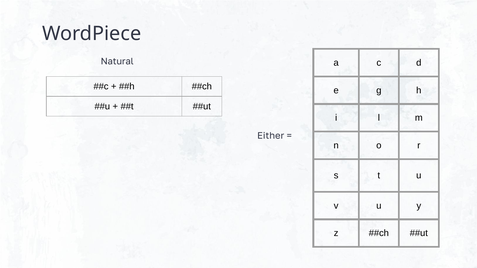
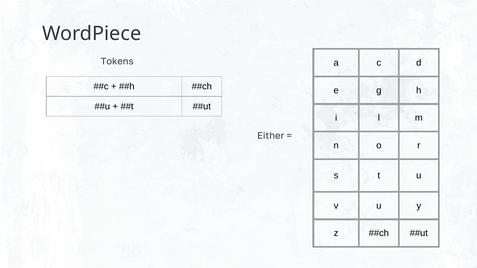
Natural: Natural -> Tokens (117, 61)
